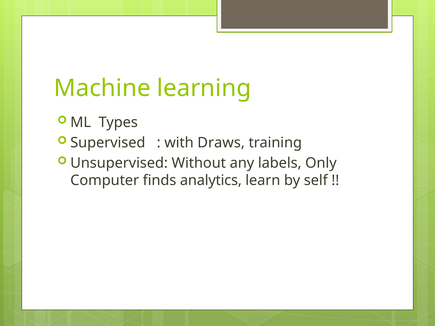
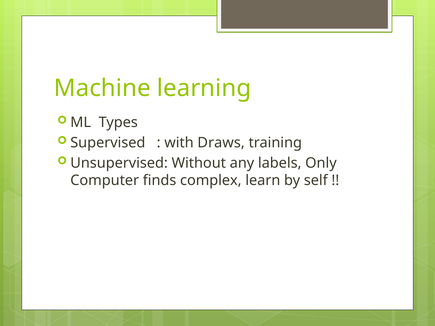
analytics: analytics -> complex (211, 180)
